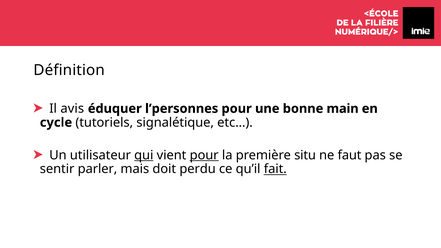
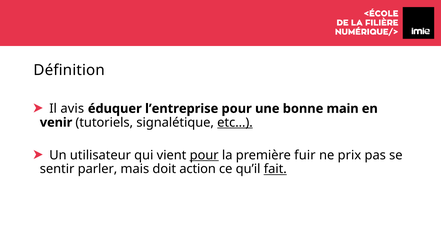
l’personnes: l’personnes -> l’entreprise (182, 109)
cycle: cycle -> venir (56, 123)
etc… underline: none -> present (235, 123)
qui underline: present -> none (144, 155)
situ: situ -> fuir (305, 155)
faut: faut -> prix (349, 155)
perdu: perdu -> action (198, 169)
